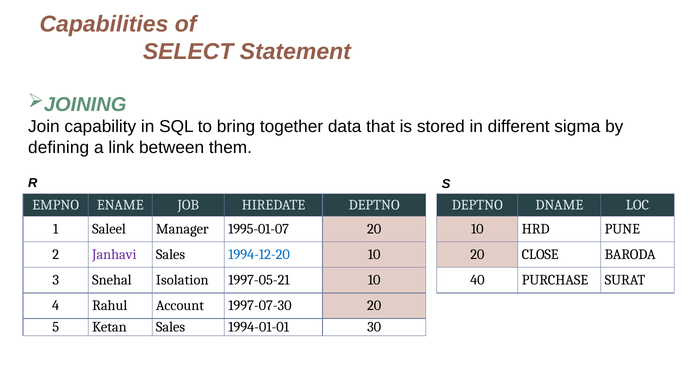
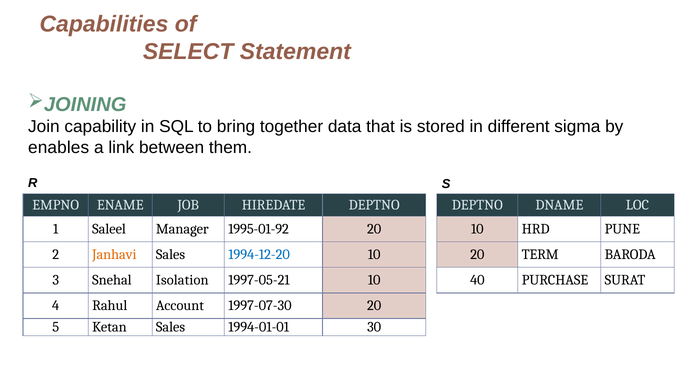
defining: defining -> enables (59, 148)
1995-01-07: 1995-01-07 -> 1995-01-92 (259, 229)
Janhavi colour: purple -> orange (114, 255)
CLOSE: CLOSE -> TERM (540, 255)
